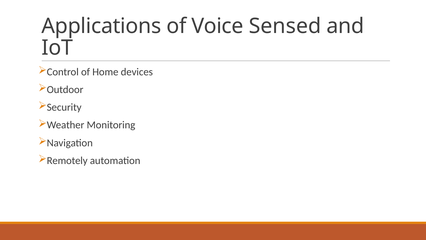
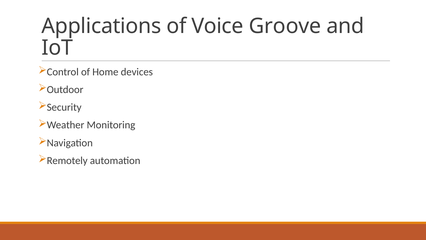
Sensed: Sensed -> Groove (285, 26)
